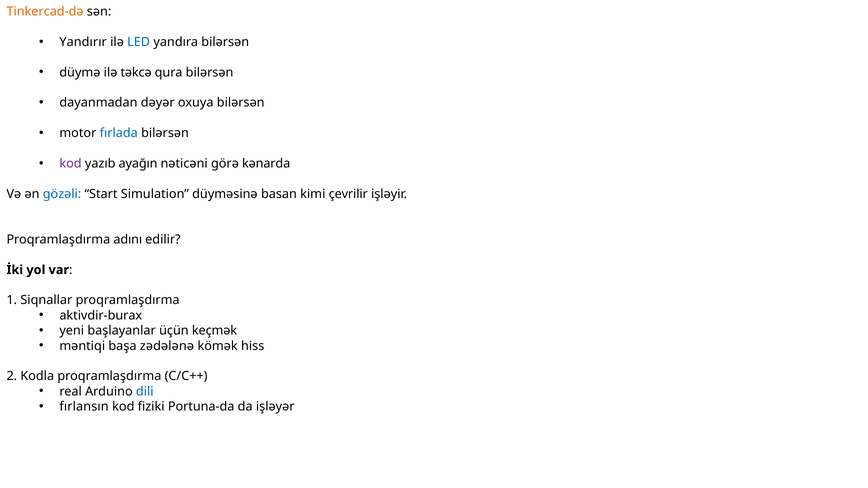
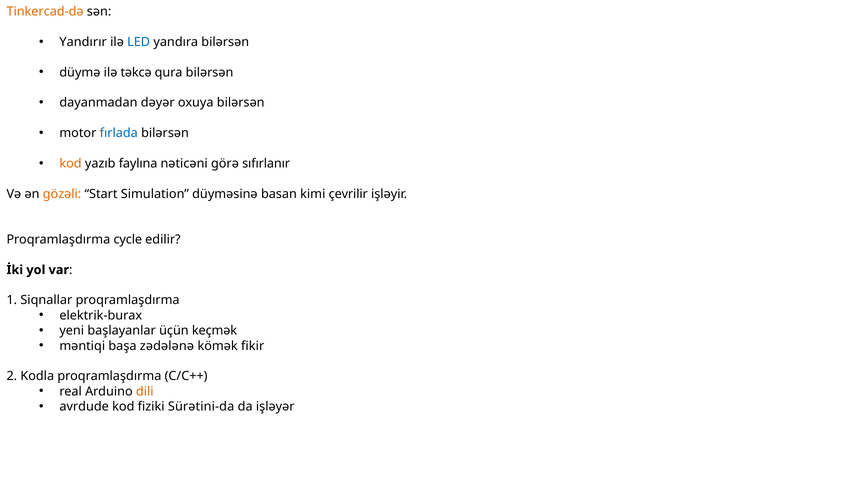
kod colour: purple -> orange (71, 164)
ayağın: ayağın -> faylına (138, 164)
kənarda: kənarda -> sıfırlanır (266, 164)
gözəli colour: blue -> orange (62, 194)
adını: adını -> cycle (128, 240)
aktivdir-burax: aktivdir-burax -> elektrik-burax (101, 316)
hiss: hiss -> fikir (253, 346)
dili colour: blue -> orange (145, 392)
fırlansın: fırlansın -> avrdude (84, 407)
Portuna-da: Portuna-da -> Sürətini-da (201, 407)
